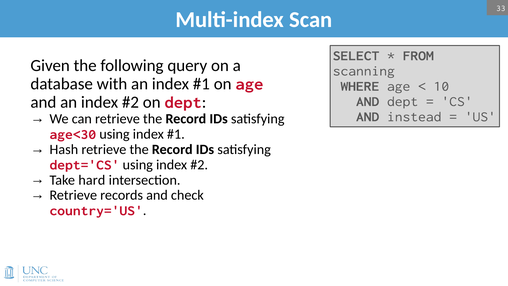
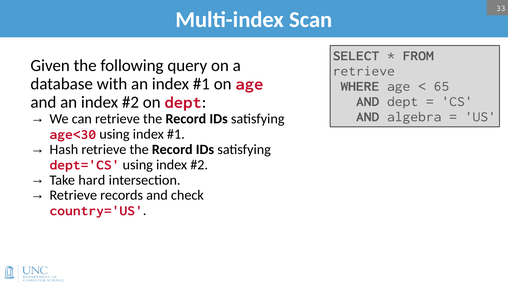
scanning: scanning -> retrieve (364, 71)
10: 10 -> 65 (441, 86)
instead: instead -> algebra (414, 116)
